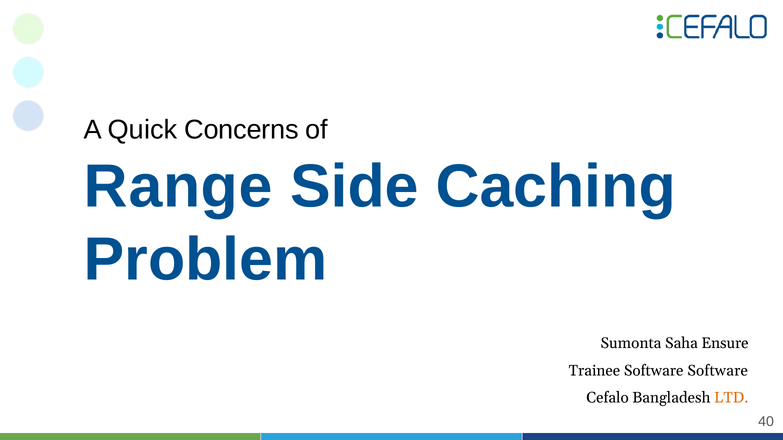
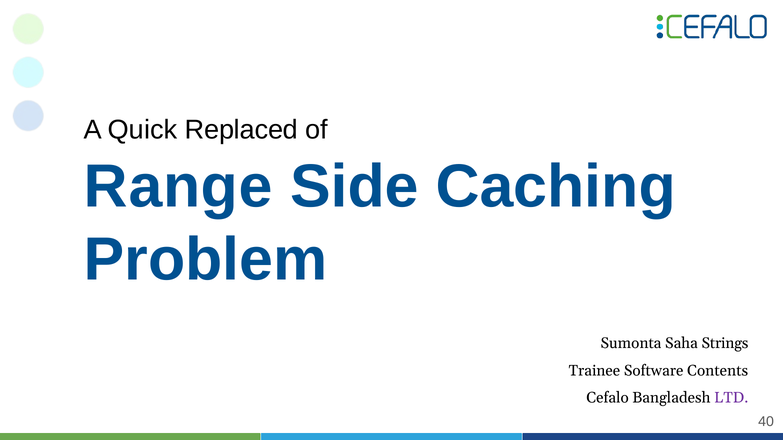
Concerns: Concerns -> Replaced (241, 130)
Ensure: Ensure -> Strings (725, 344)
Software Software: Software -> Contents (718, 371)
LTD colour: orange -> purple (731, 398)
